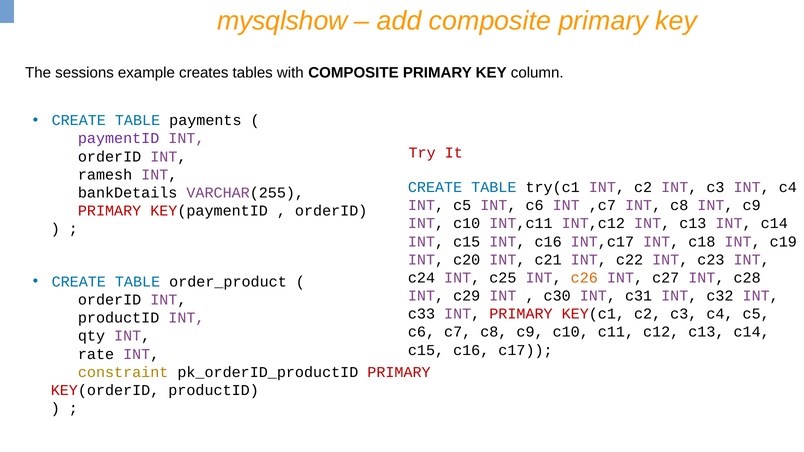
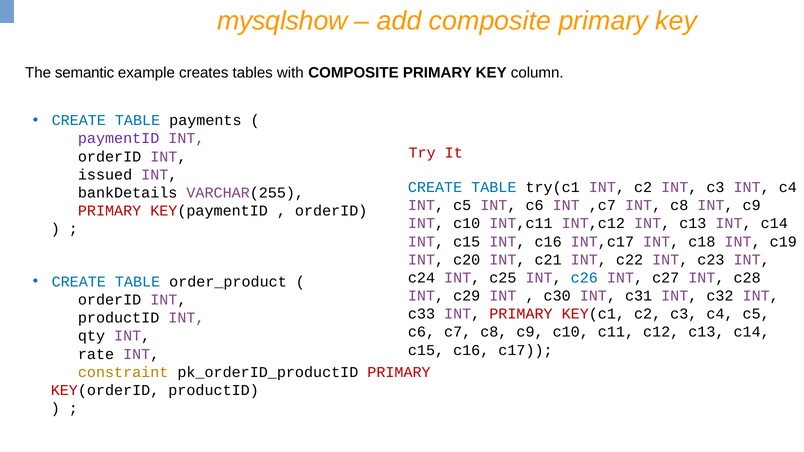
sessions: sessions -> semantic (85, 73)
ramesh: ramesh -> issued (105, 175)
c26 colour: orange -> blue (584, 278)
